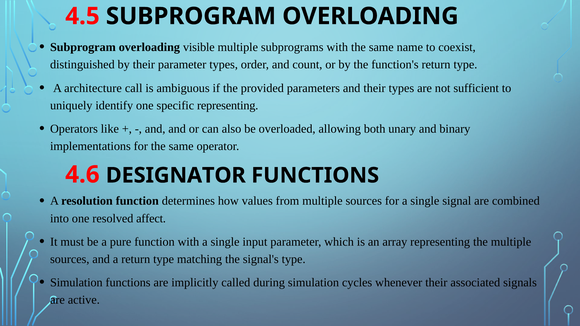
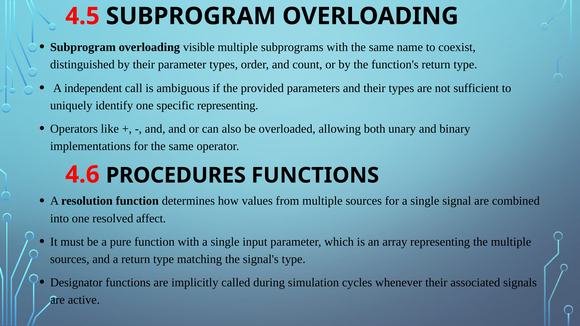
architecture: architecture -> independent (93, 88)
DESIGNATOR: DESIGNATOR -> PROCEDURES (176, 175)
Simulation: Simulation -> Designator (76, 283)
